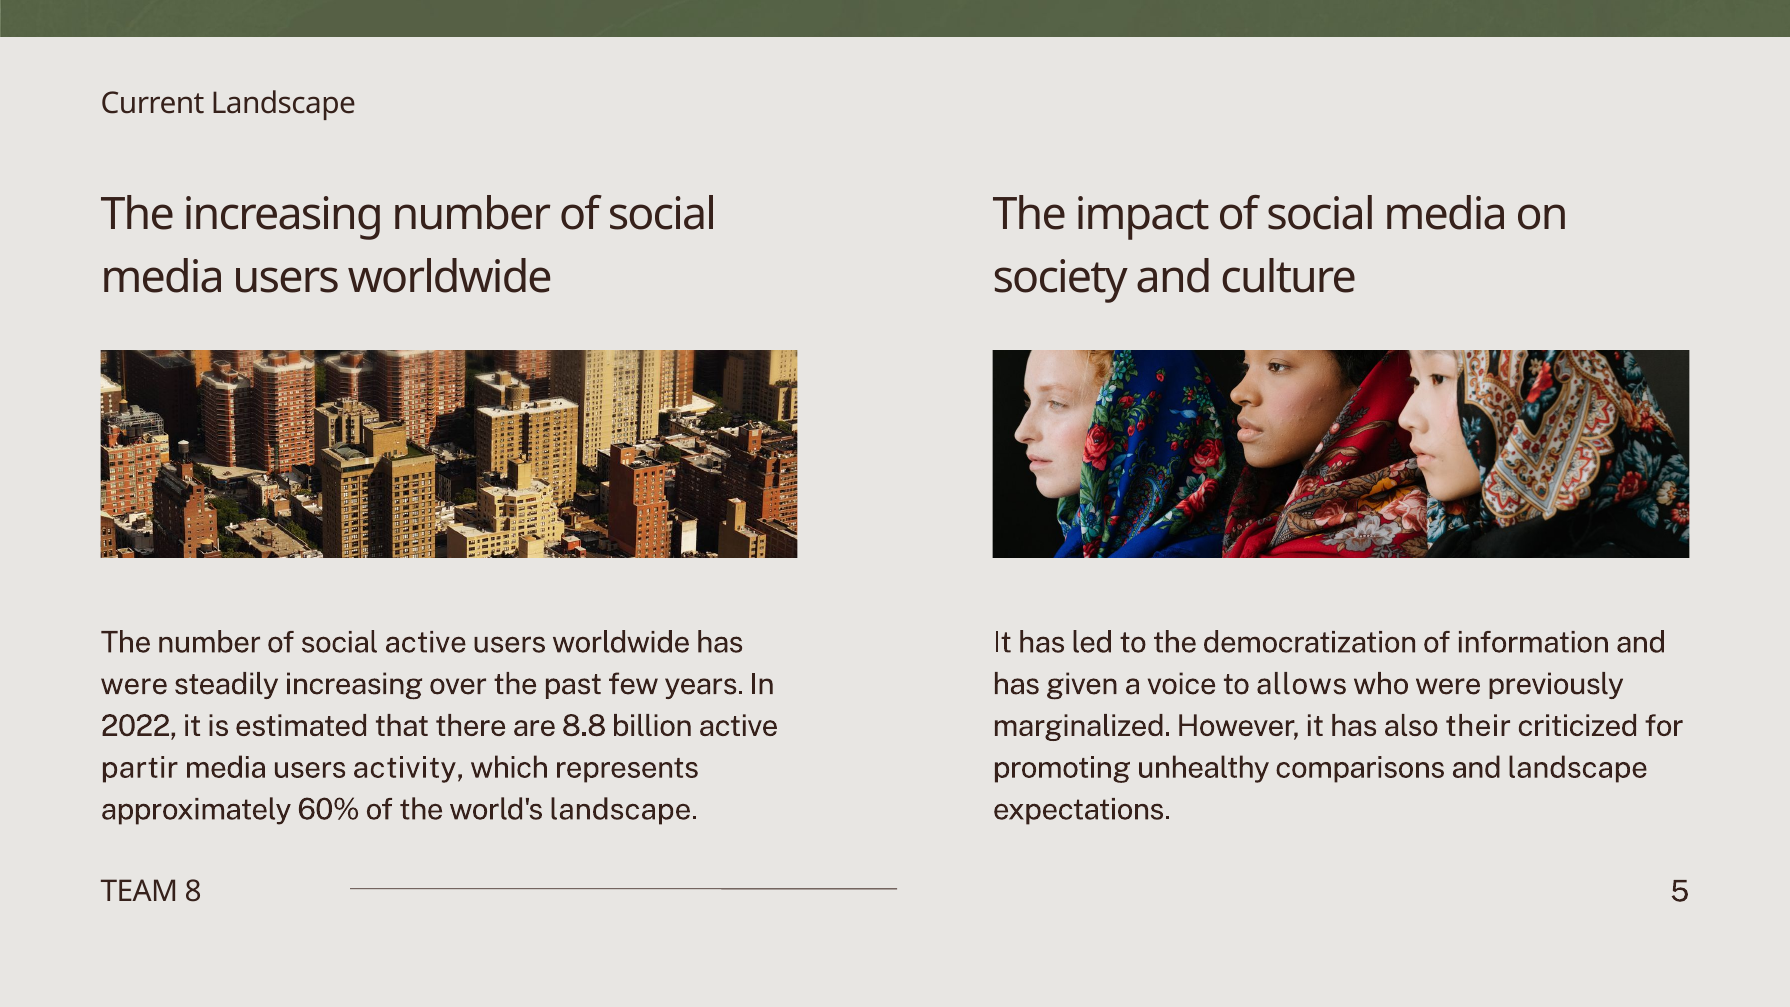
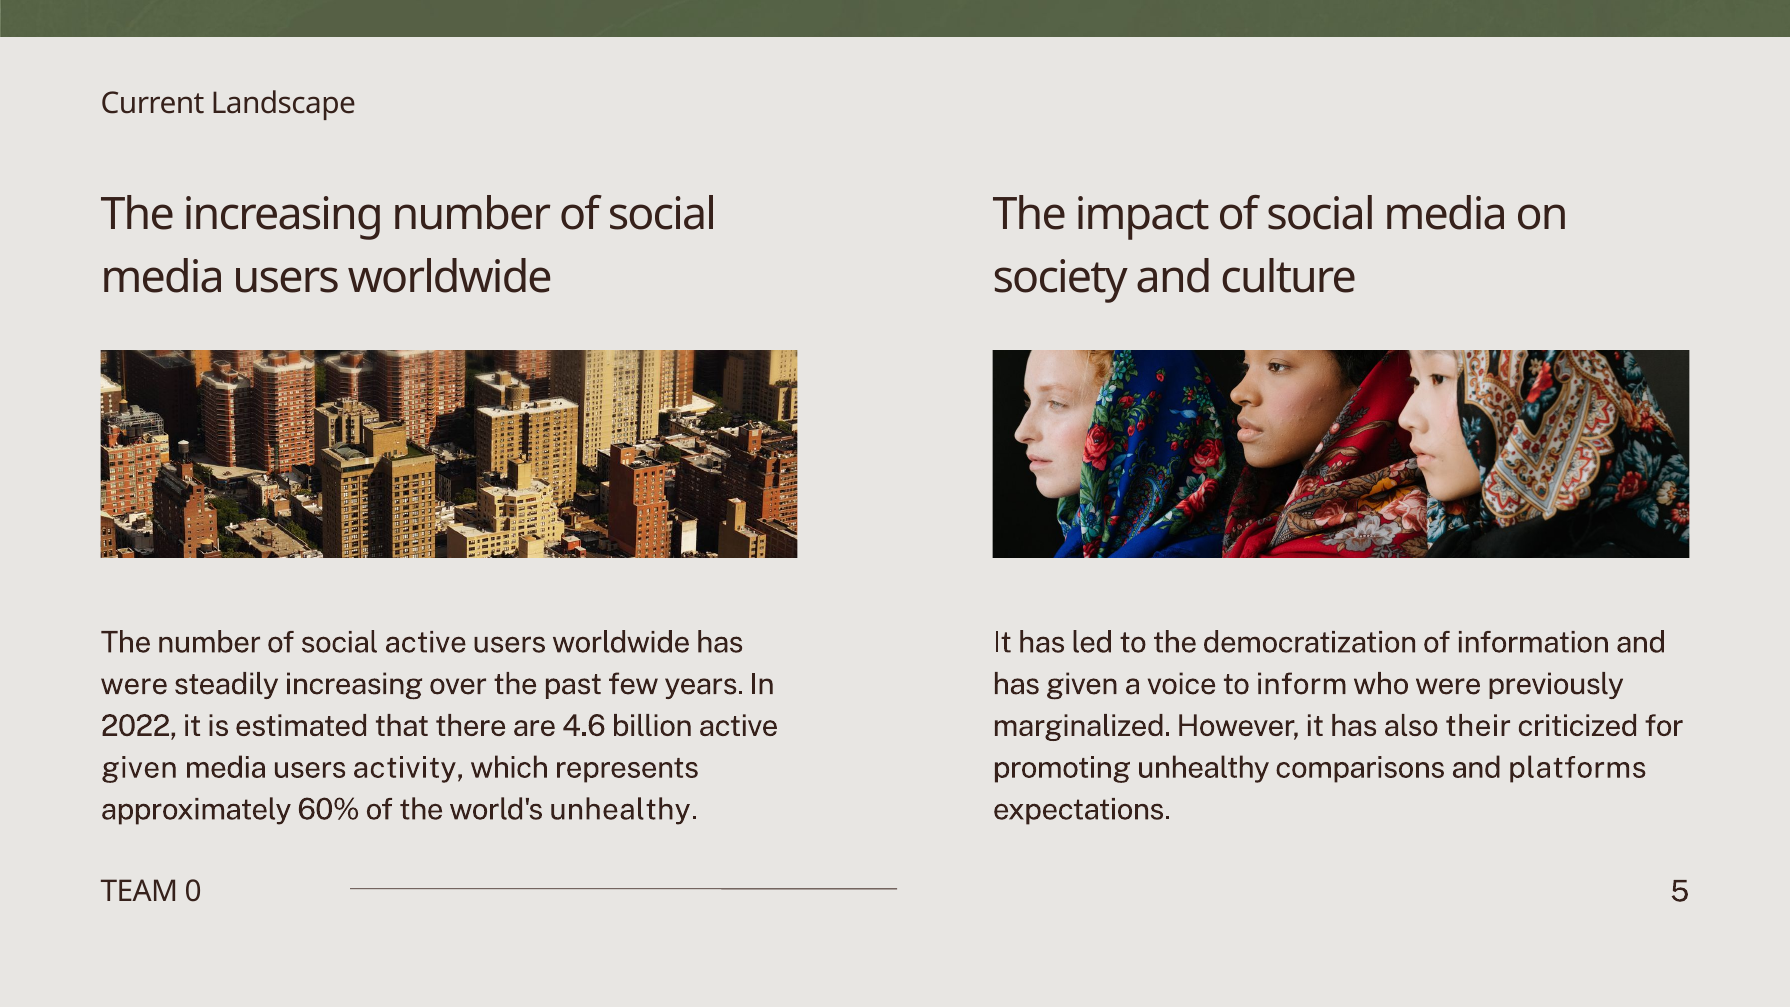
allows: allows -> inform (1302, 684)
8.8: 8.8 -> 4.6 (584, 726)
partir: partir -> given (139, 768)
and landscape: landscape -> platforms (1577, 768)
world's landscape: landscape -> unhealthy (623, 809)
8: 8 -> 0 (193, 891)
